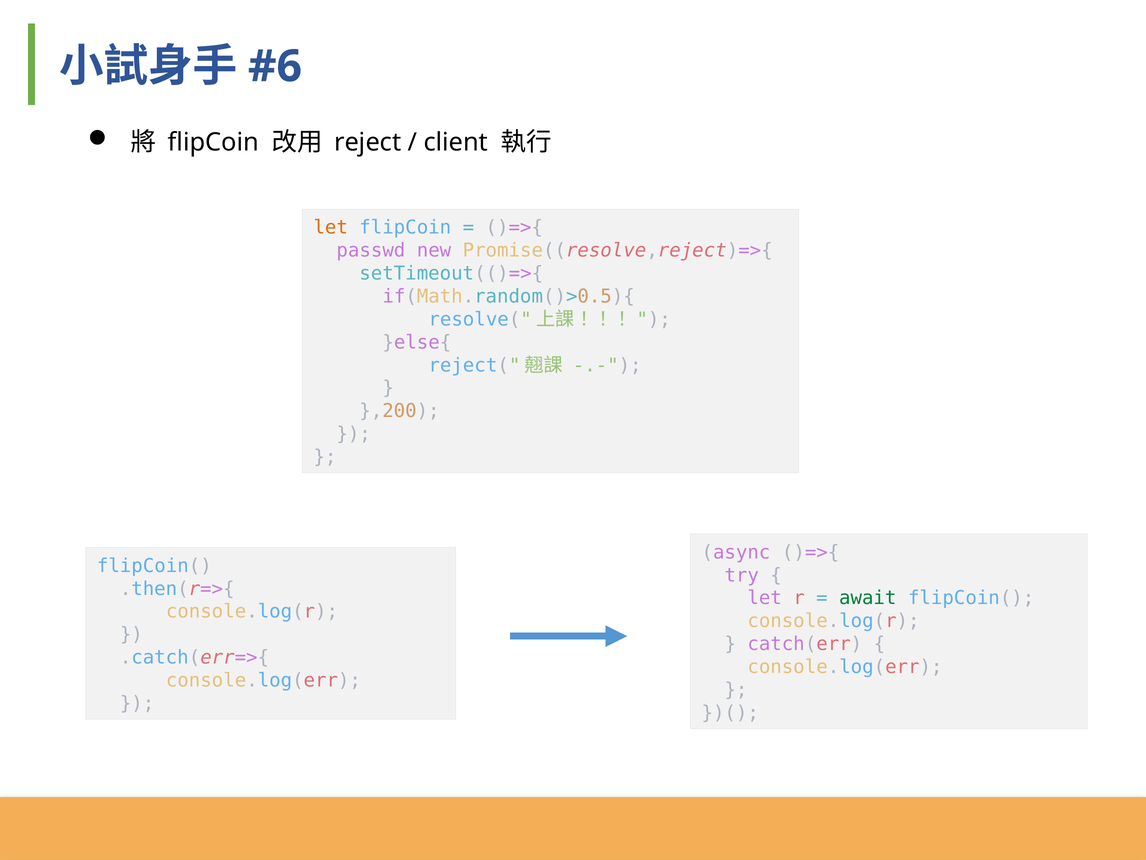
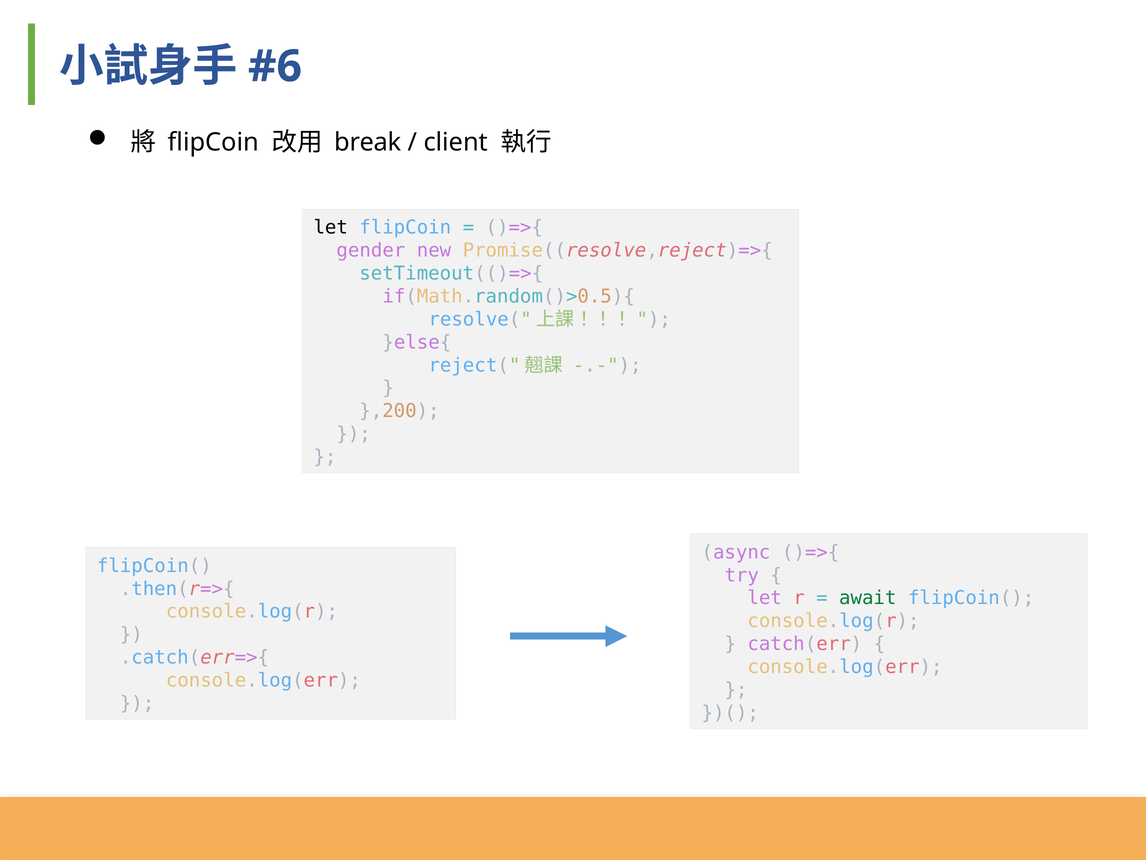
reject: reject -> break (368, 142)
let colour: orange -> black (331, 228)
passwd: passwd -> gender (371, 250)
